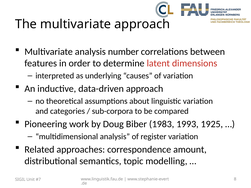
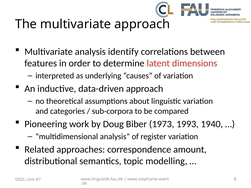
number: number -> identify (123, 52)
1983: 1983 -> 1973 (162, 124)
1925: 1925 -> 1940 (212, 124)
